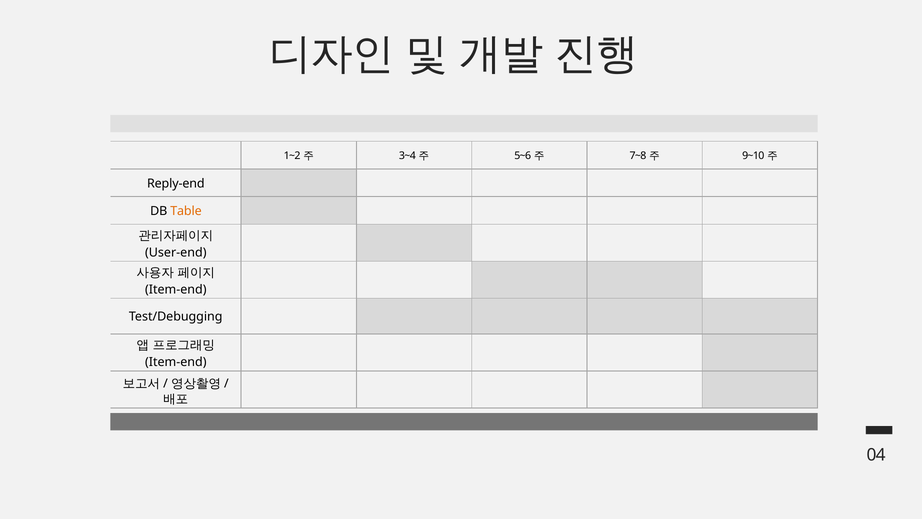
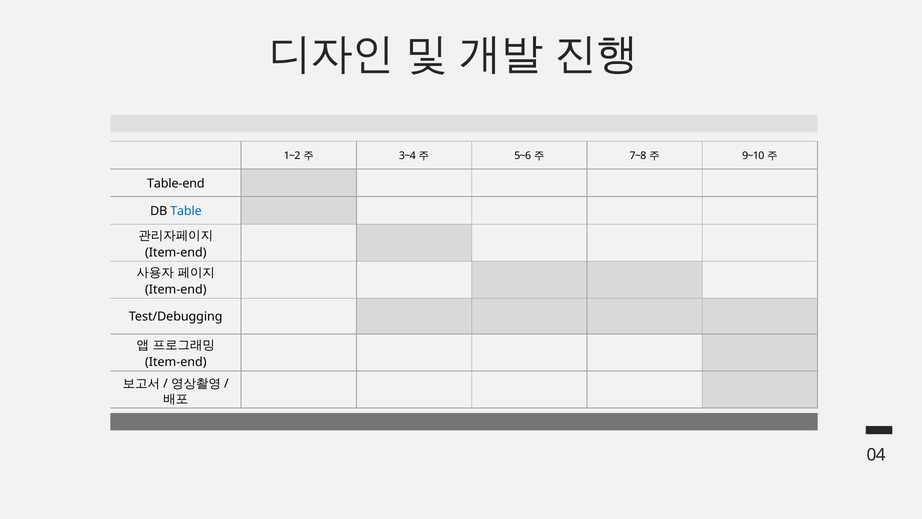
Reply-end: Reply-end -> Table-end (176, 183)
Table colour: orange -> blue (186, 211)
User-end: User-end -> Item-end (176, 252)
